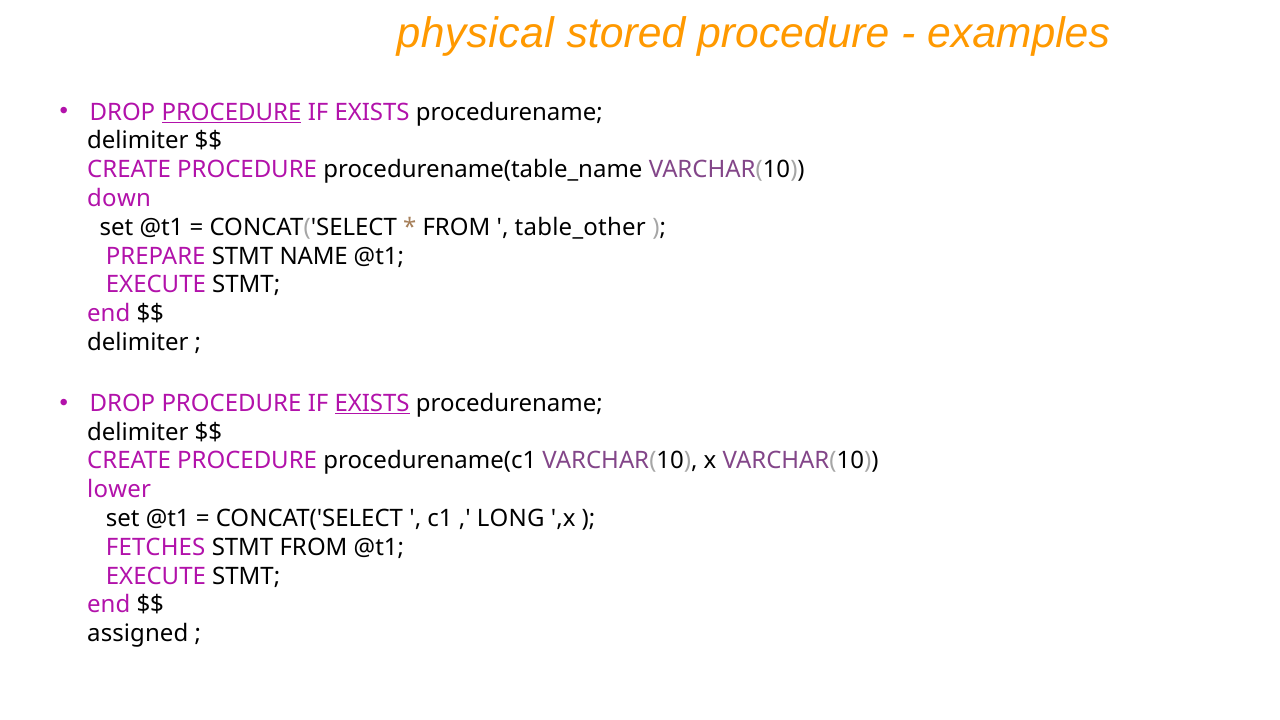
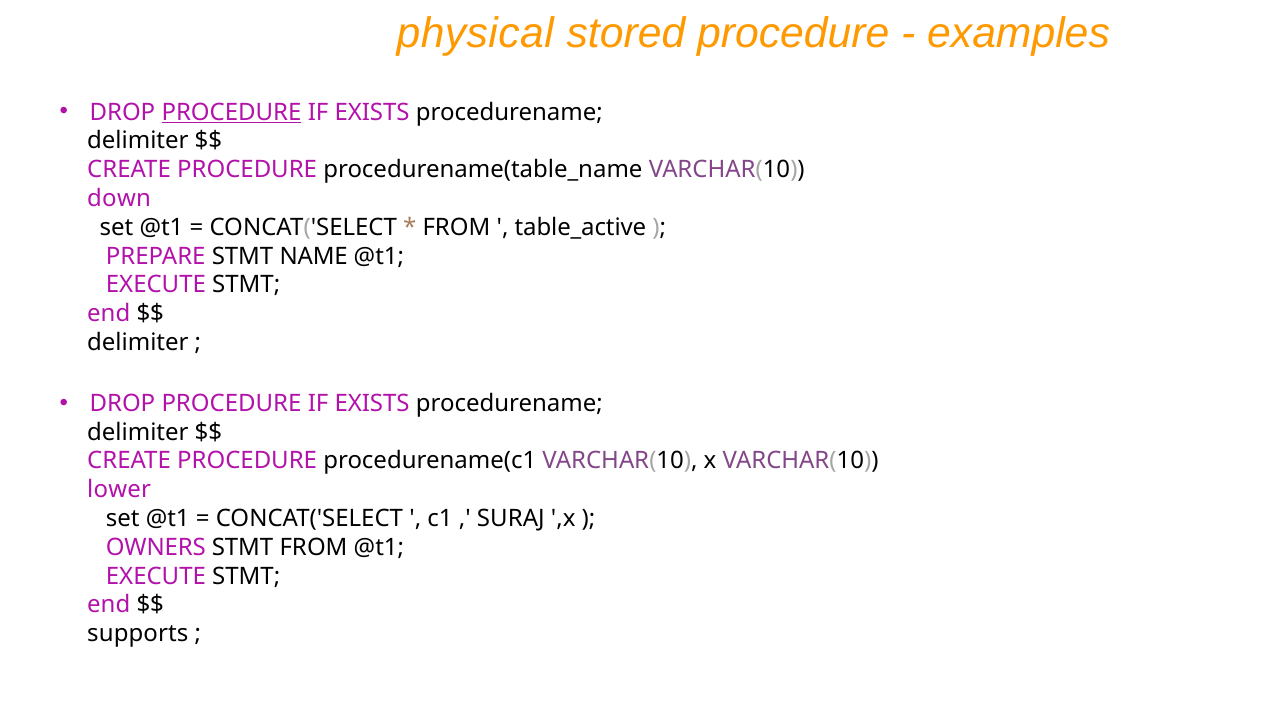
table_other: table_other -> table_active (580, 227)
EXISTS underline: present -> none (372, 403)
LONG: LONG -> SURAJ (511, 519)
FETCHES: FETCHES -> OWNERS (156, 547)
assigned: assigned -> supports (138, 634)
